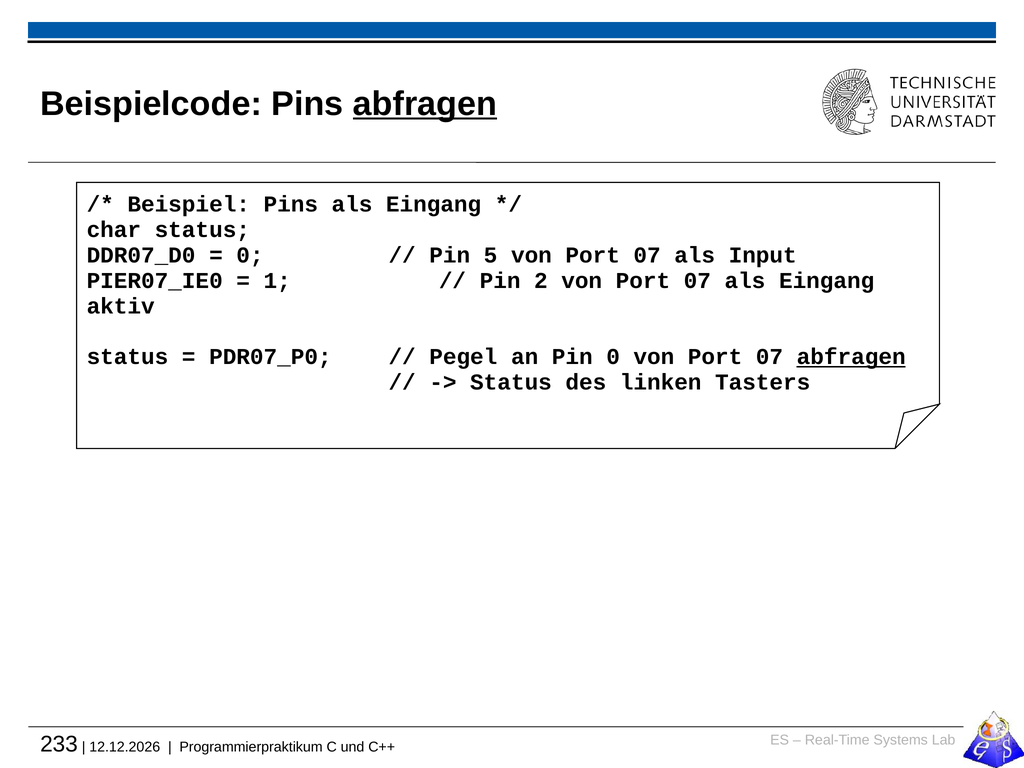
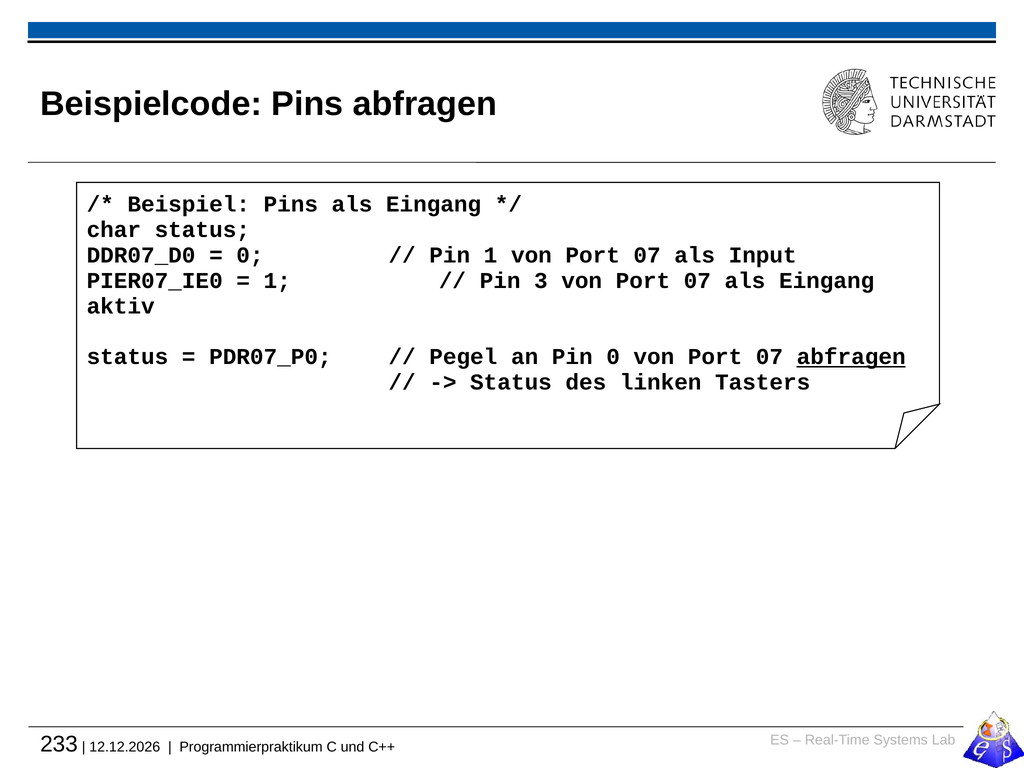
abfragen underline: present -> none (425, 104)
Pin 5: 5 -> 1 (491, 255)
2: 2 -> 3 (541, 281)
